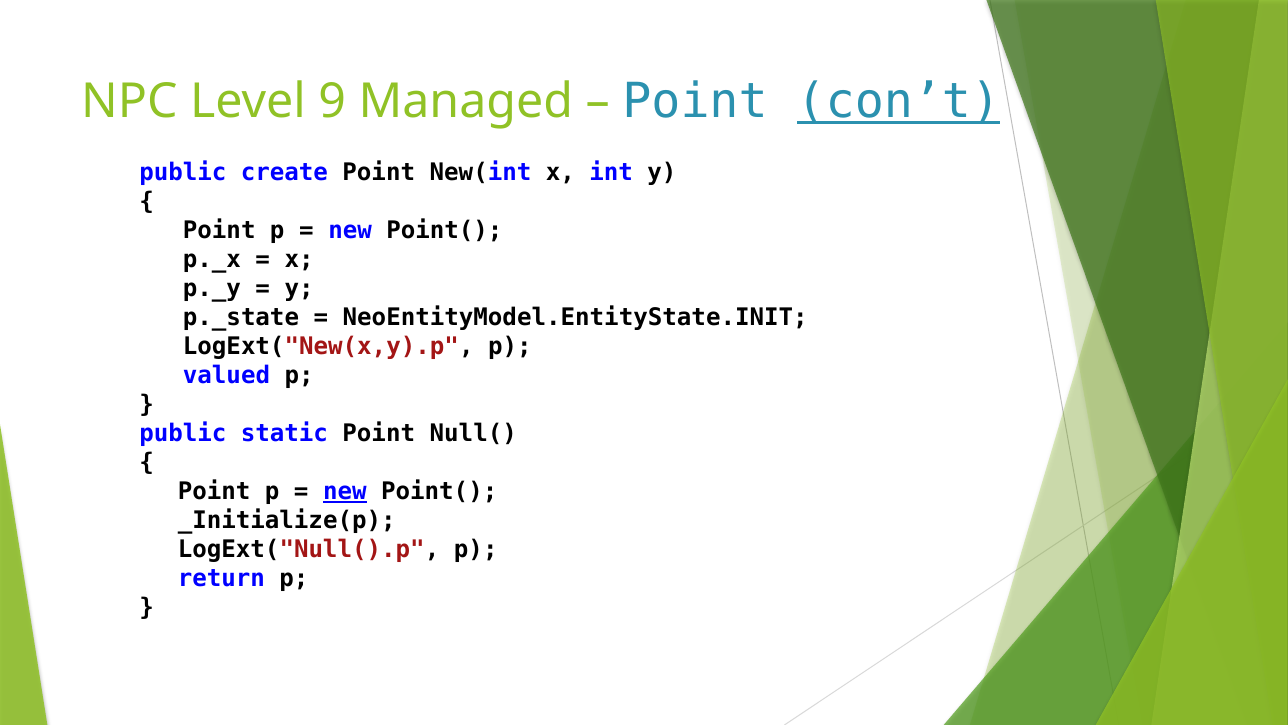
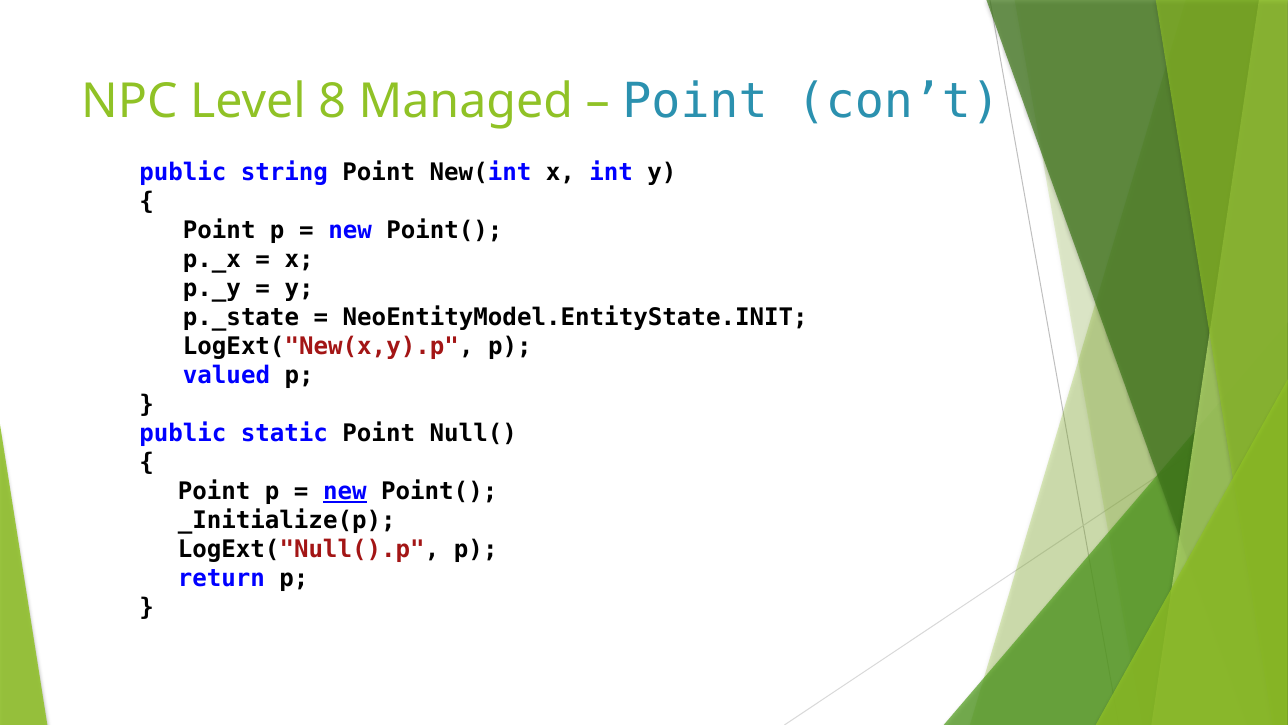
9: 9 -> 8 (332, 102)
con’t underline: present -> none (898, 102)
create: create -> string (284, 173)
